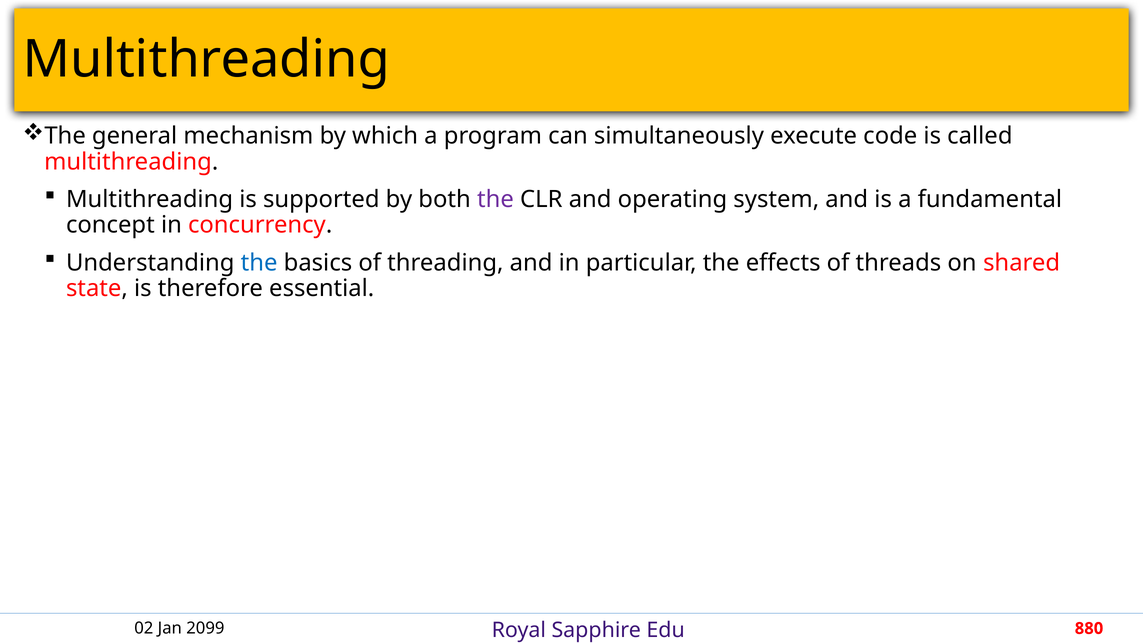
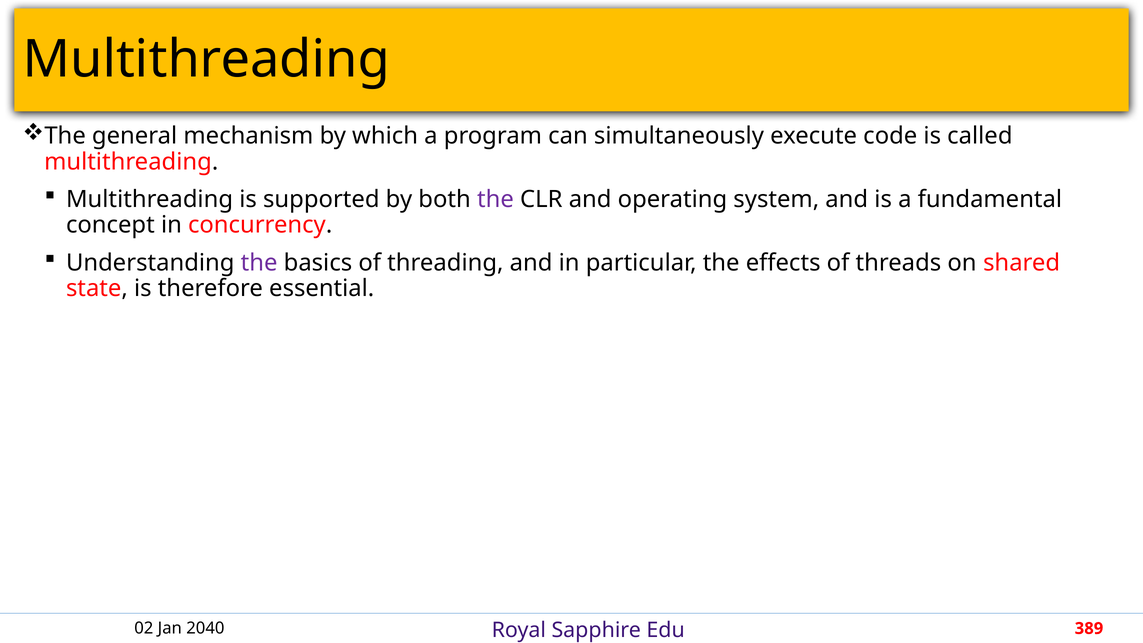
the colour: blue -> purple (259, 263)
2099: 2099 -> 2040 (205, 628)
880: 880 -> 389 (1089, 628)
